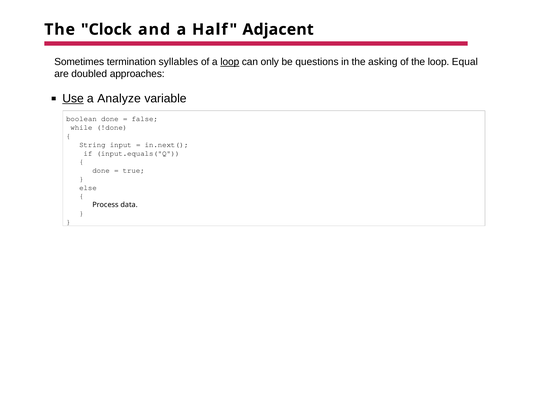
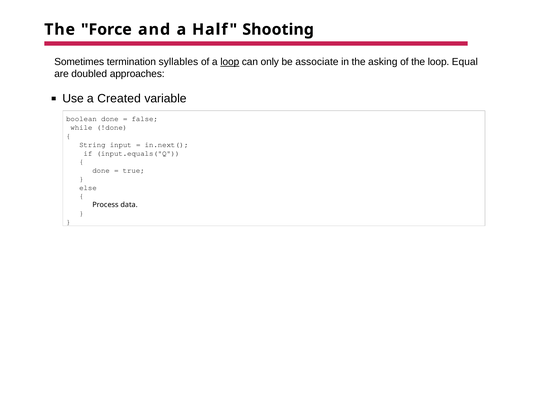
Clock: Clock -> Force (106, 30)
Adjacent: Adjacent -> Shooting (278, 30)
questions: questions -> associate (317, 62)
Use underline: present -> none (73, 99)
Analyze: Analyze -> Created (119, 99)
